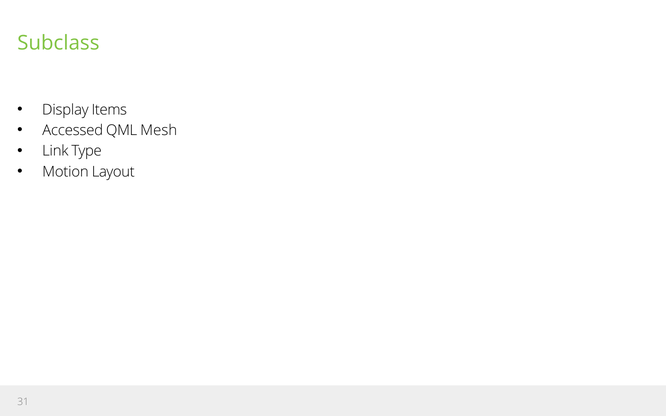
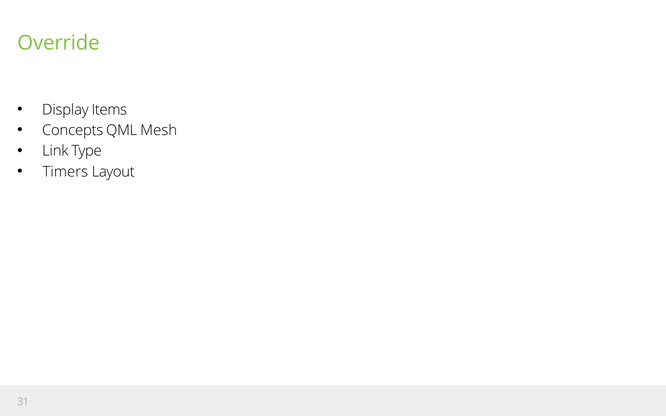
Subclass: Subclass -> Override (58, 43)
Accessed: Accessed -> Concepts (73, 130)
Motion: Motion -> Timers (65, 172)
